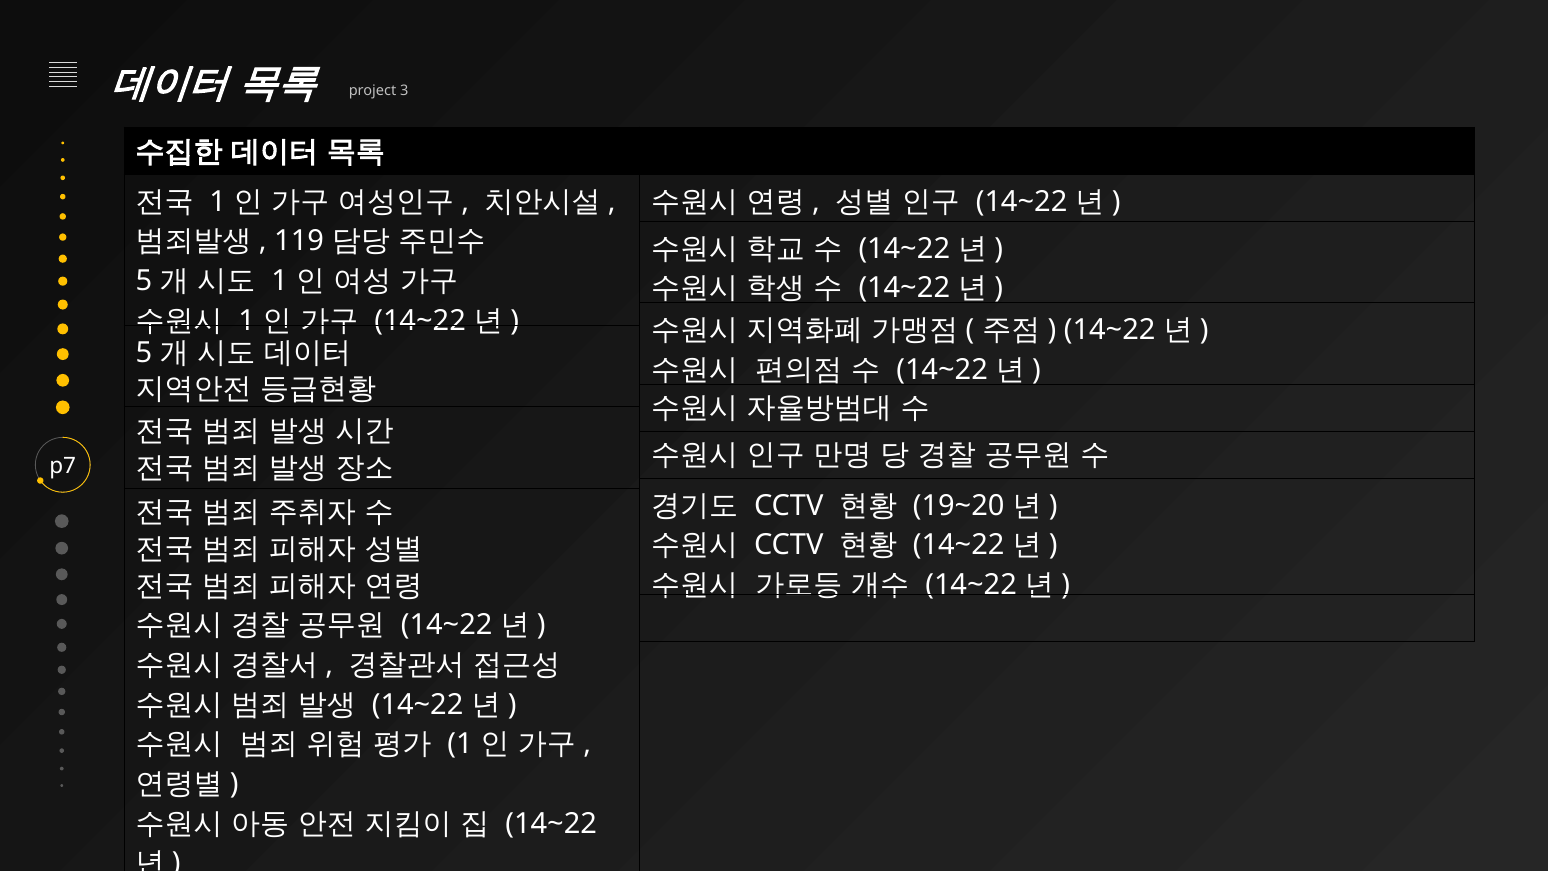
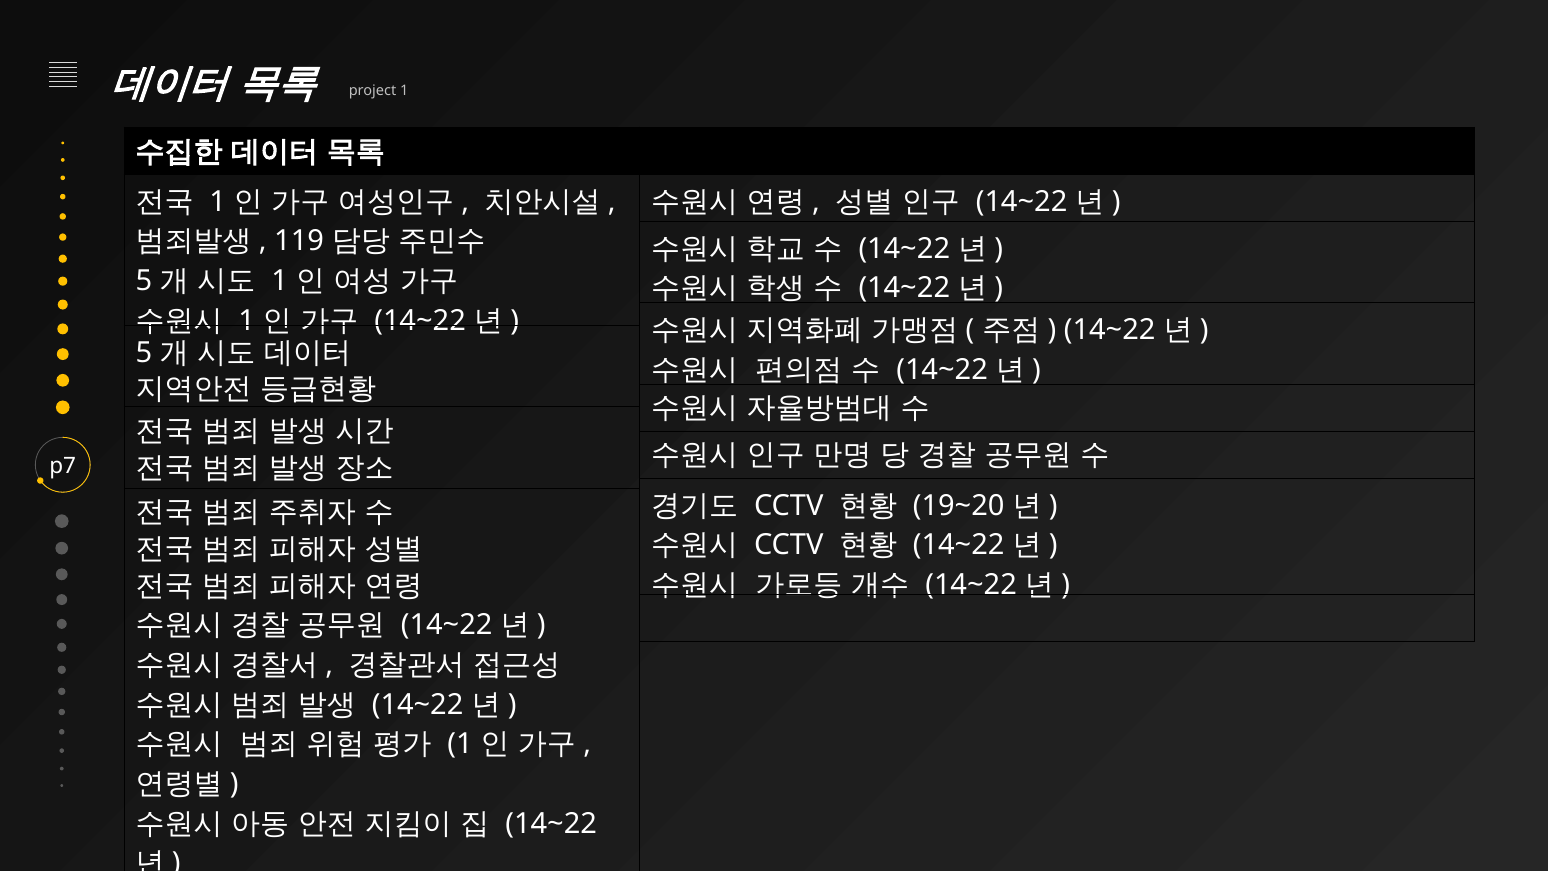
project 3: 3 -> 1 (404, 91)
